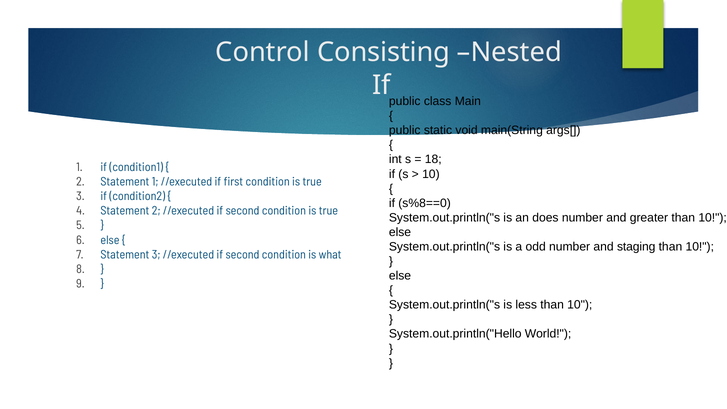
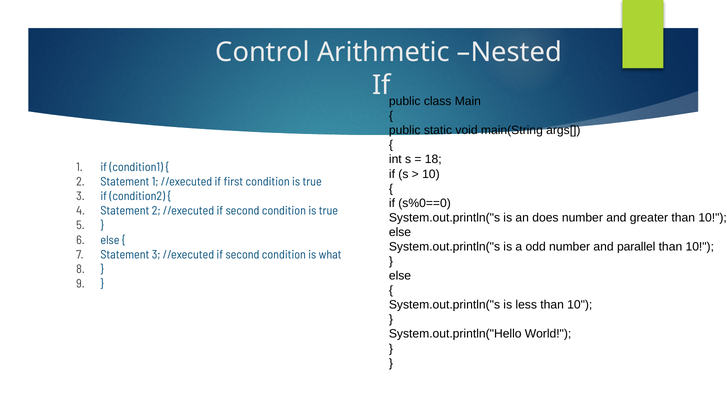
Consisting: Consisting -> Arithmetic (384, 52)
s%8==0: s%8==0 -> s%0==0 (425, 203)
staging: staging -> parallel (636, 247)
